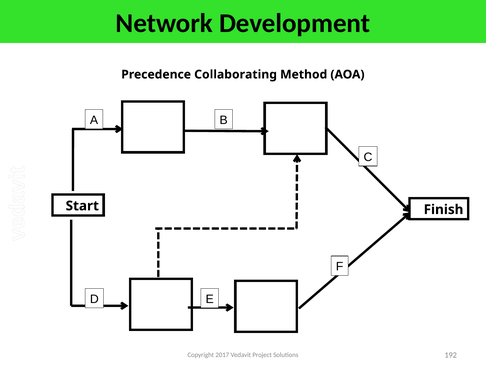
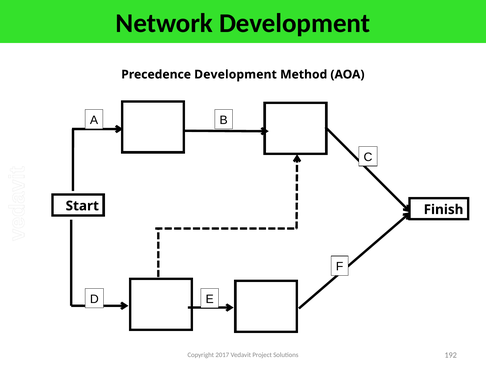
Precedence Collaborating: Collaborating -> Development (236, 74)
